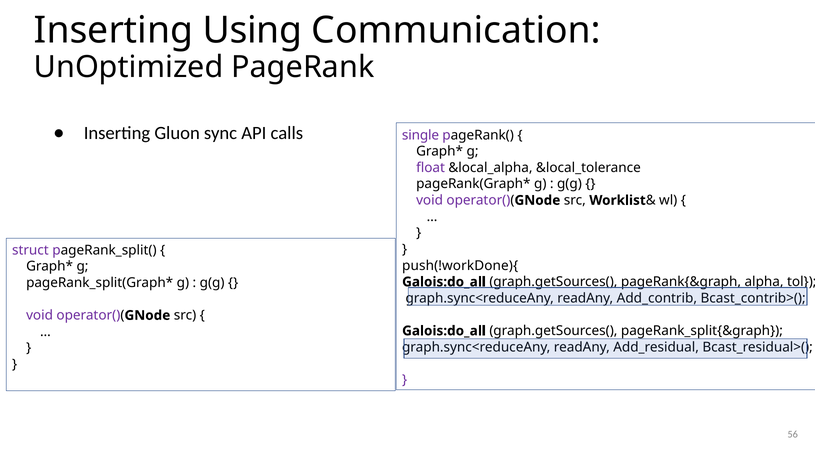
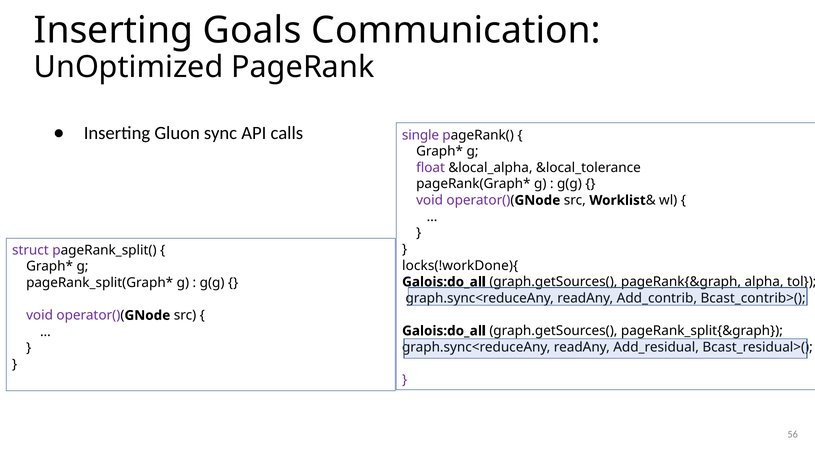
Using: Using -> Goals (252, 30)
push(!workDone){: push(!workDone){ -> locks(!workDone){ (460, 265)
